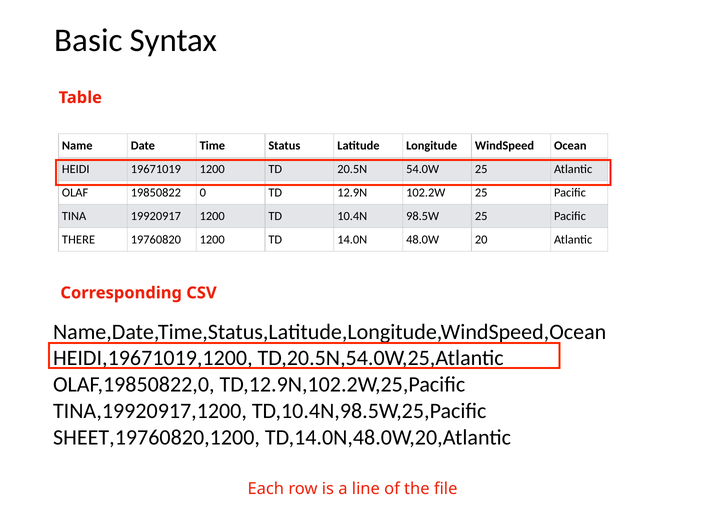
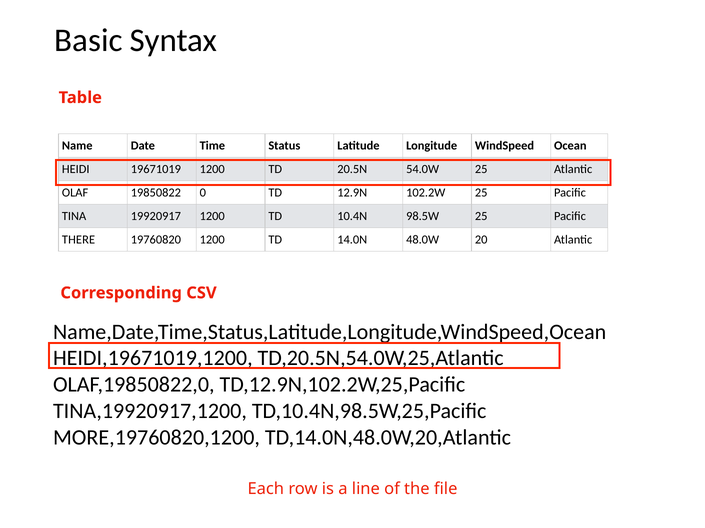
SHEET,19760820,1200: SHEET,19760820,1200 -> MORE,19760820,1200 (156, 438)
